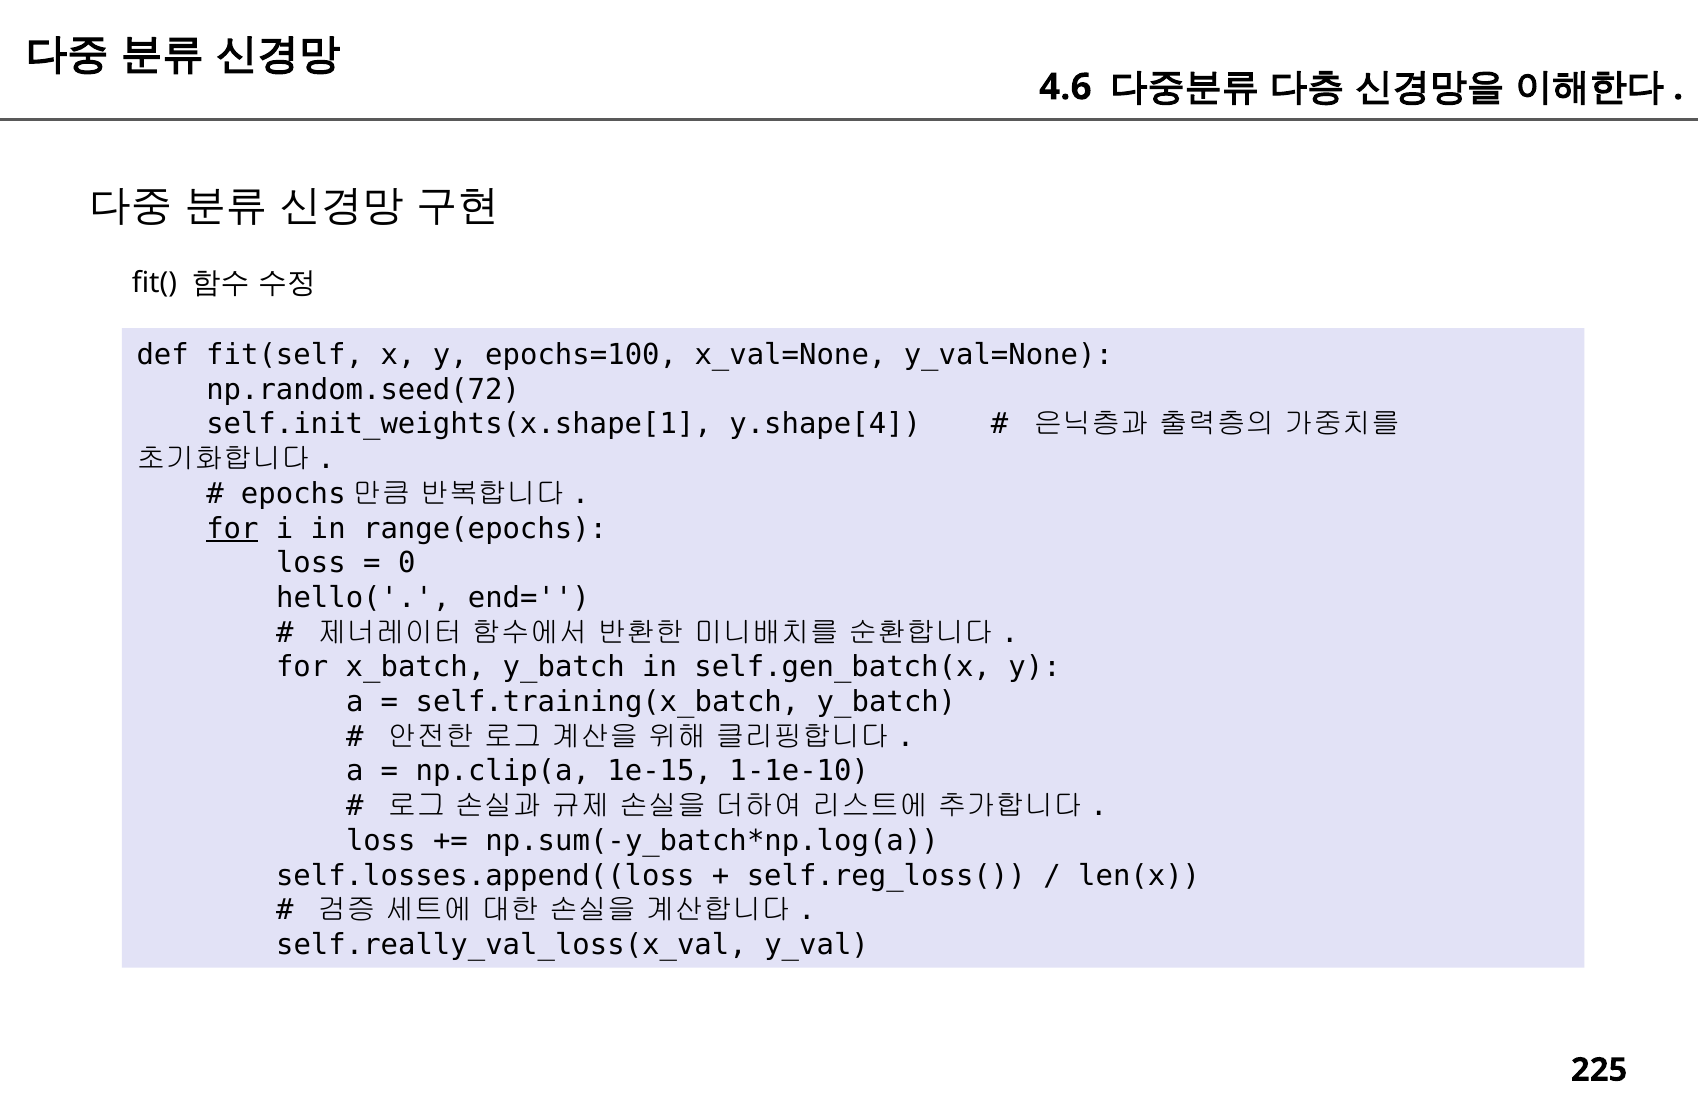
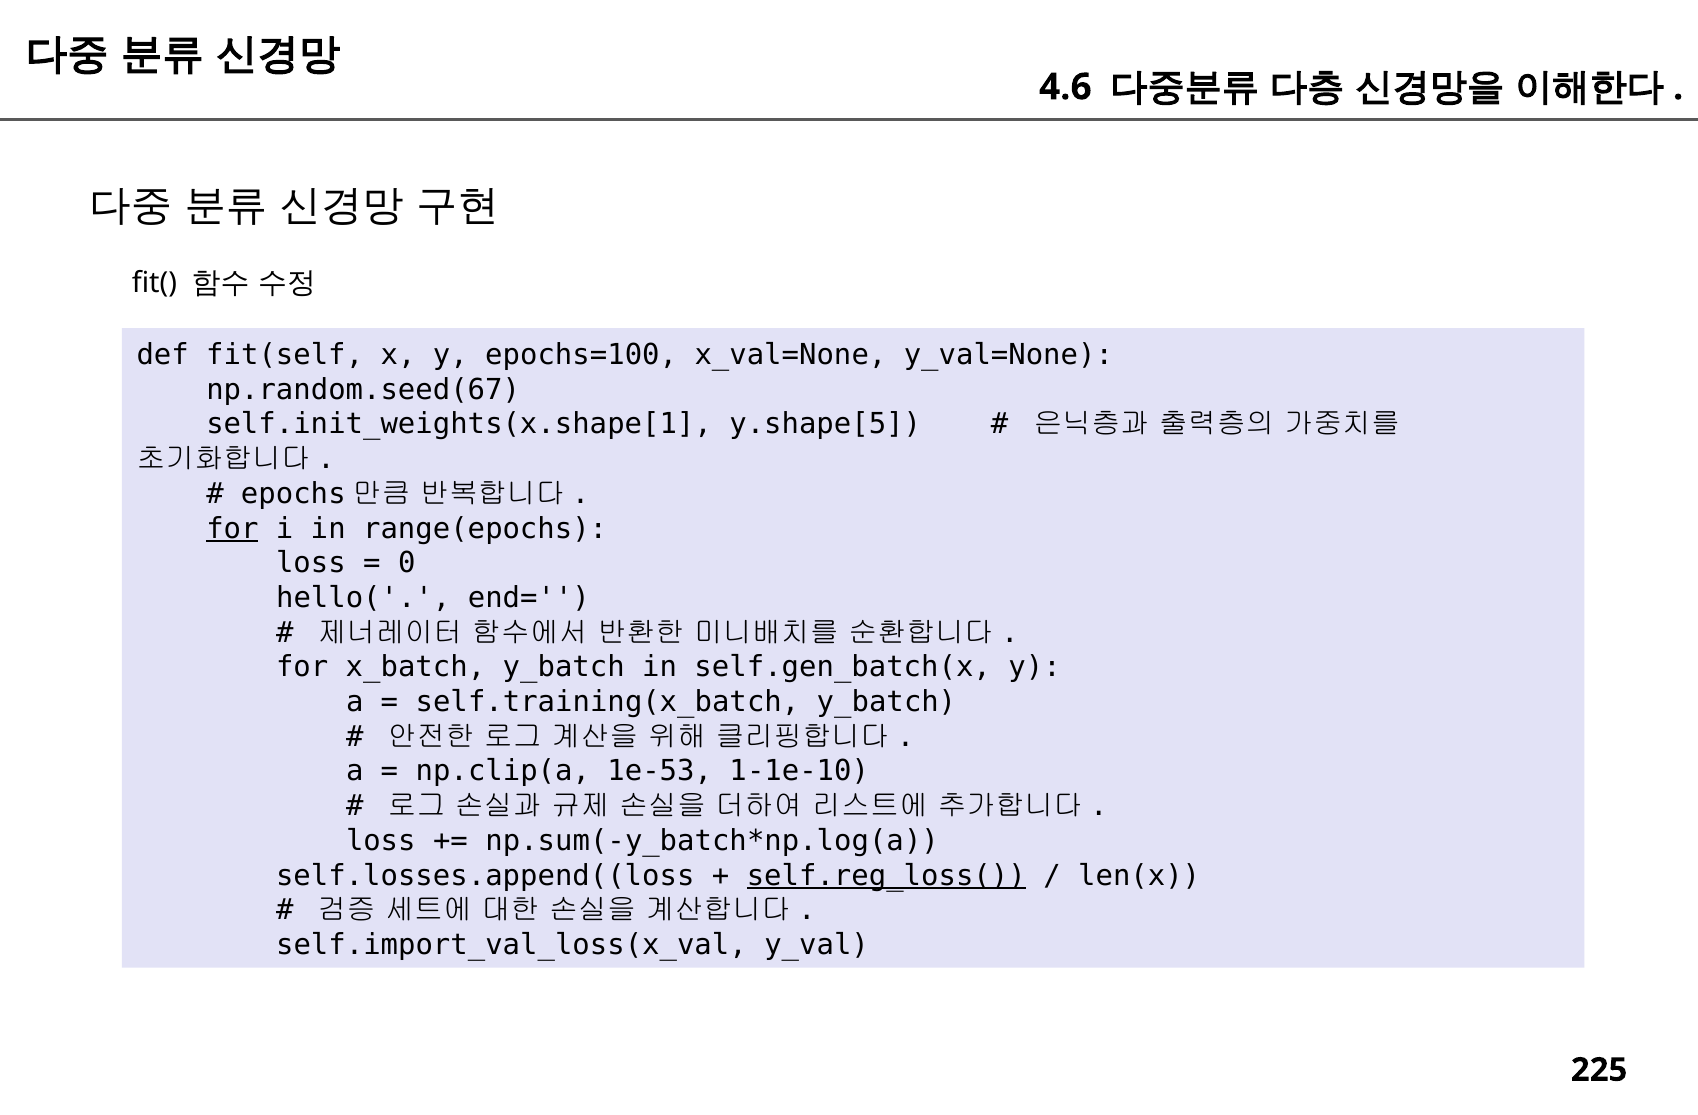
np.random.seed(72: np.random.seed(72 -> np.random.seed(67 (363, 390)
y.shape[4: y.shape[4 -> y.shape[5 (825, 424)
1e-15: 1e-15 -> 1e-53 (660, 772)
self.reg_loss( underline: none -> present (886, 876)
self.really_val_loss(x_val: self.really_val_loss(x_val -> self.import_val_loss(x_val (511, 945)
